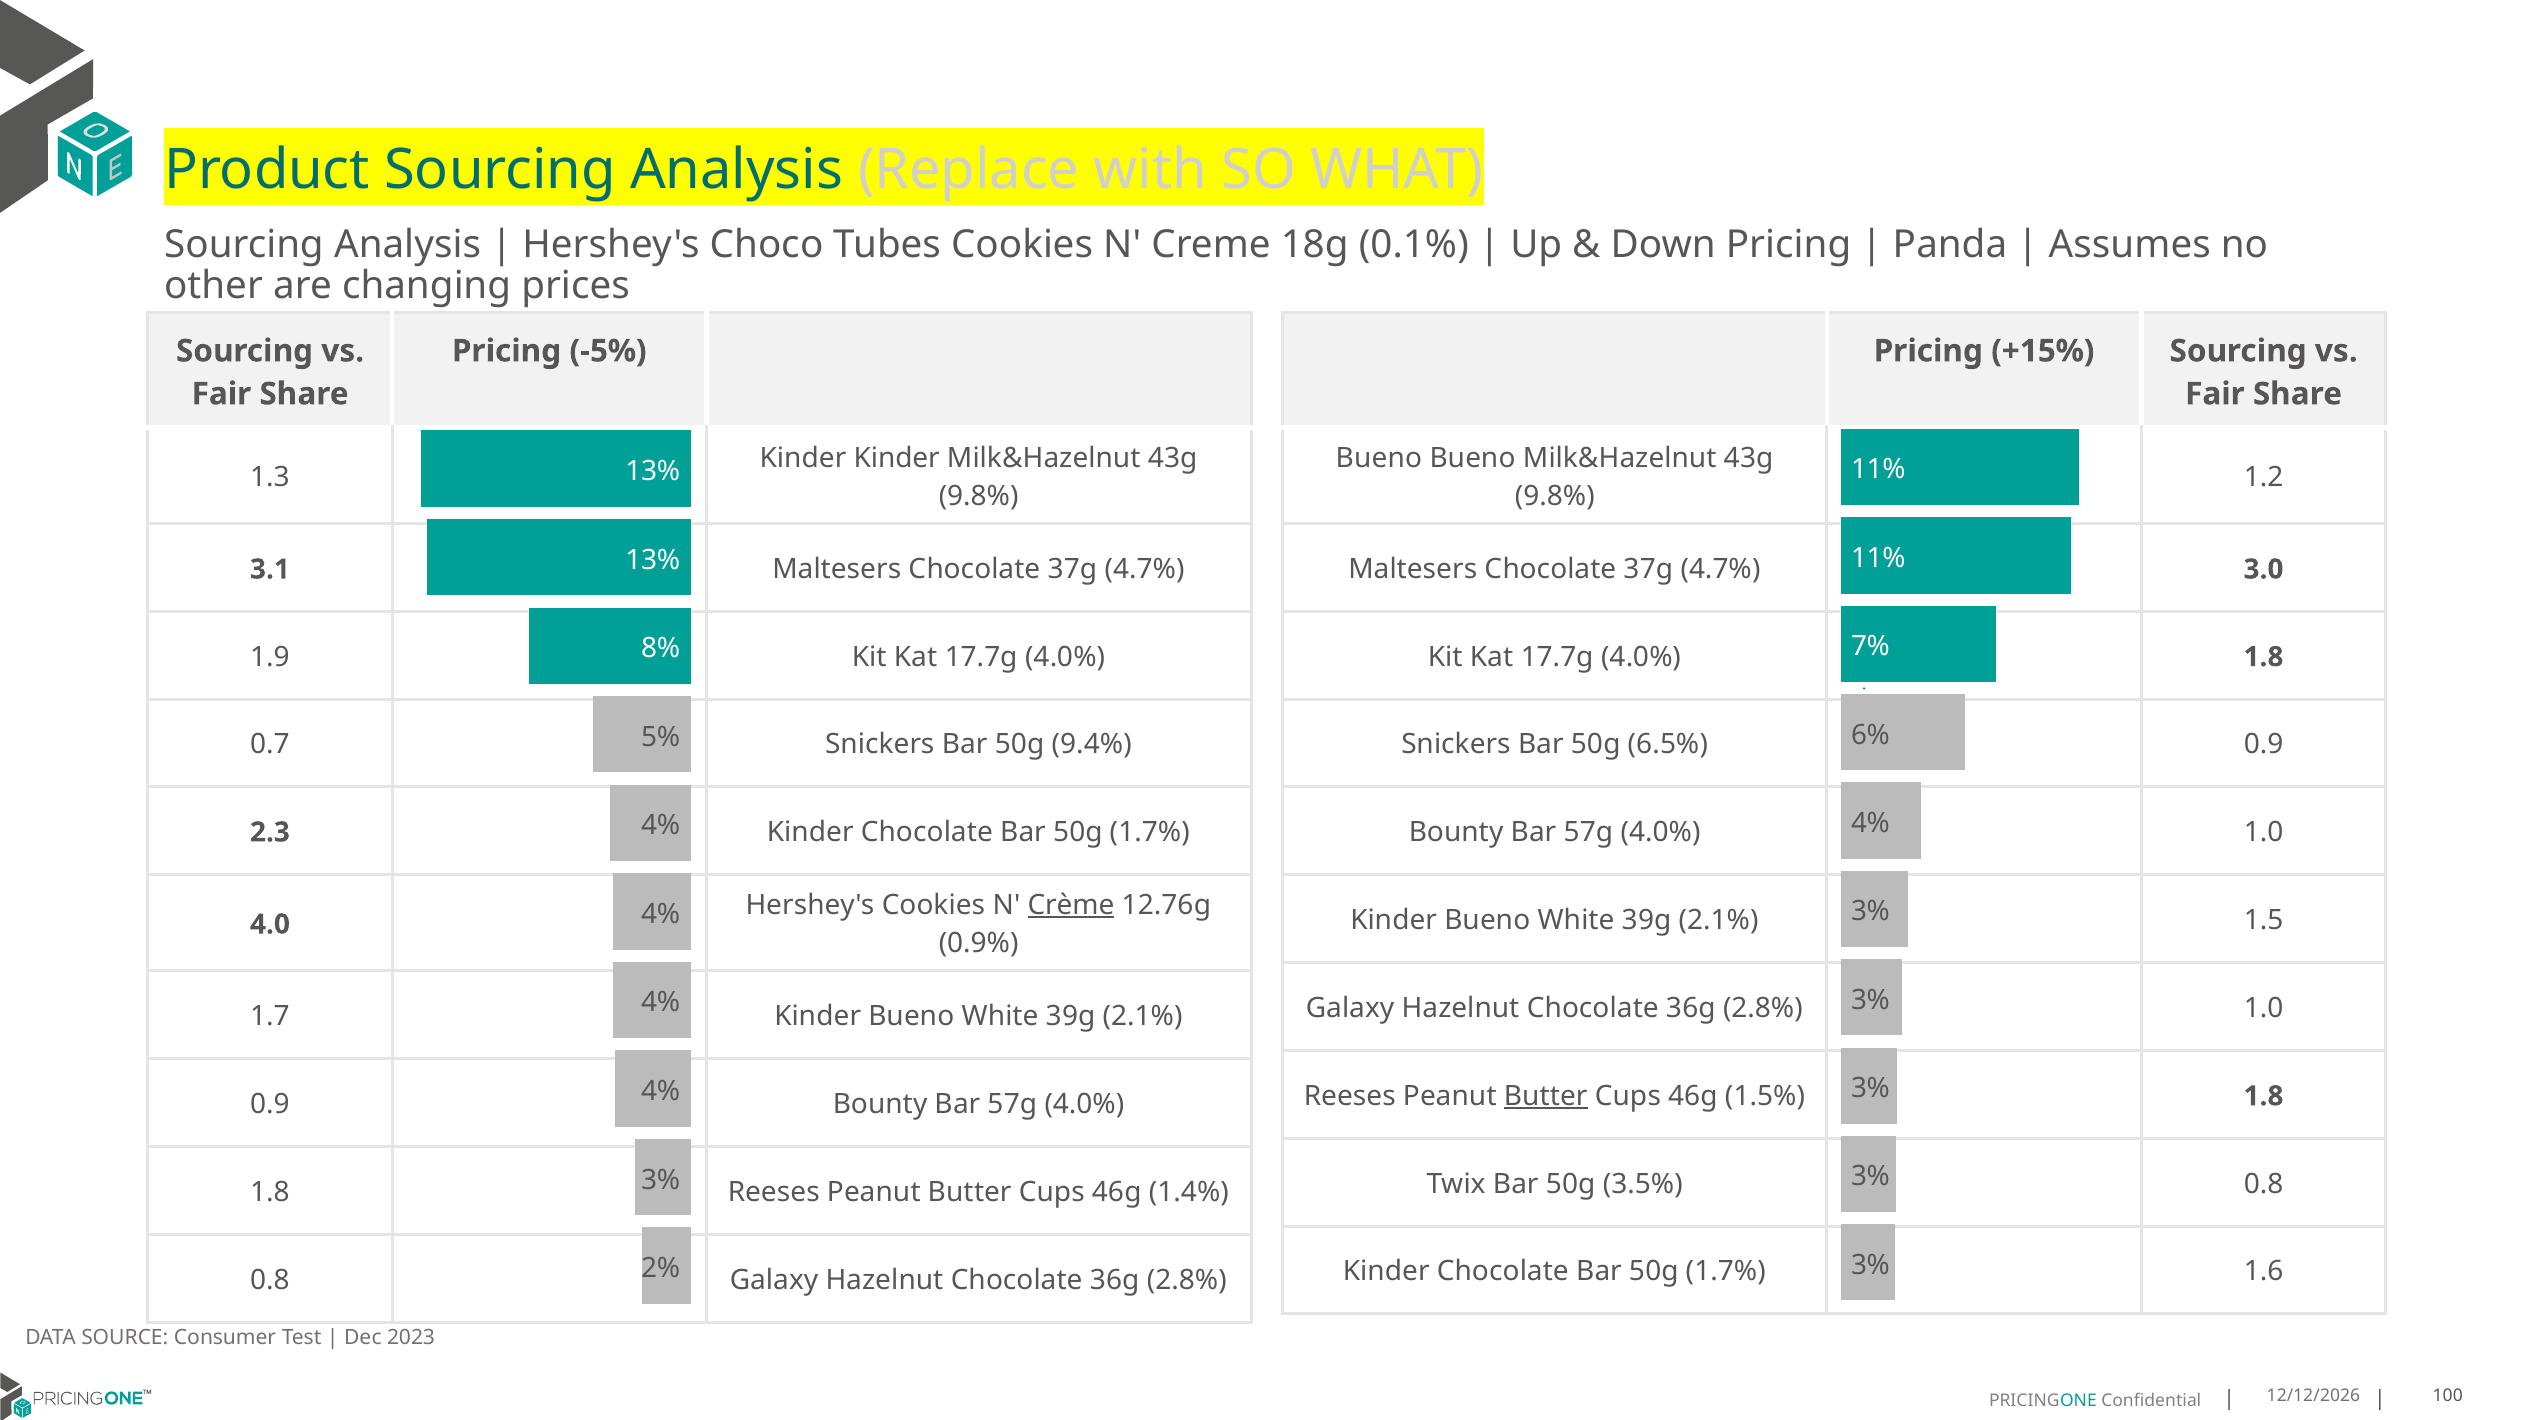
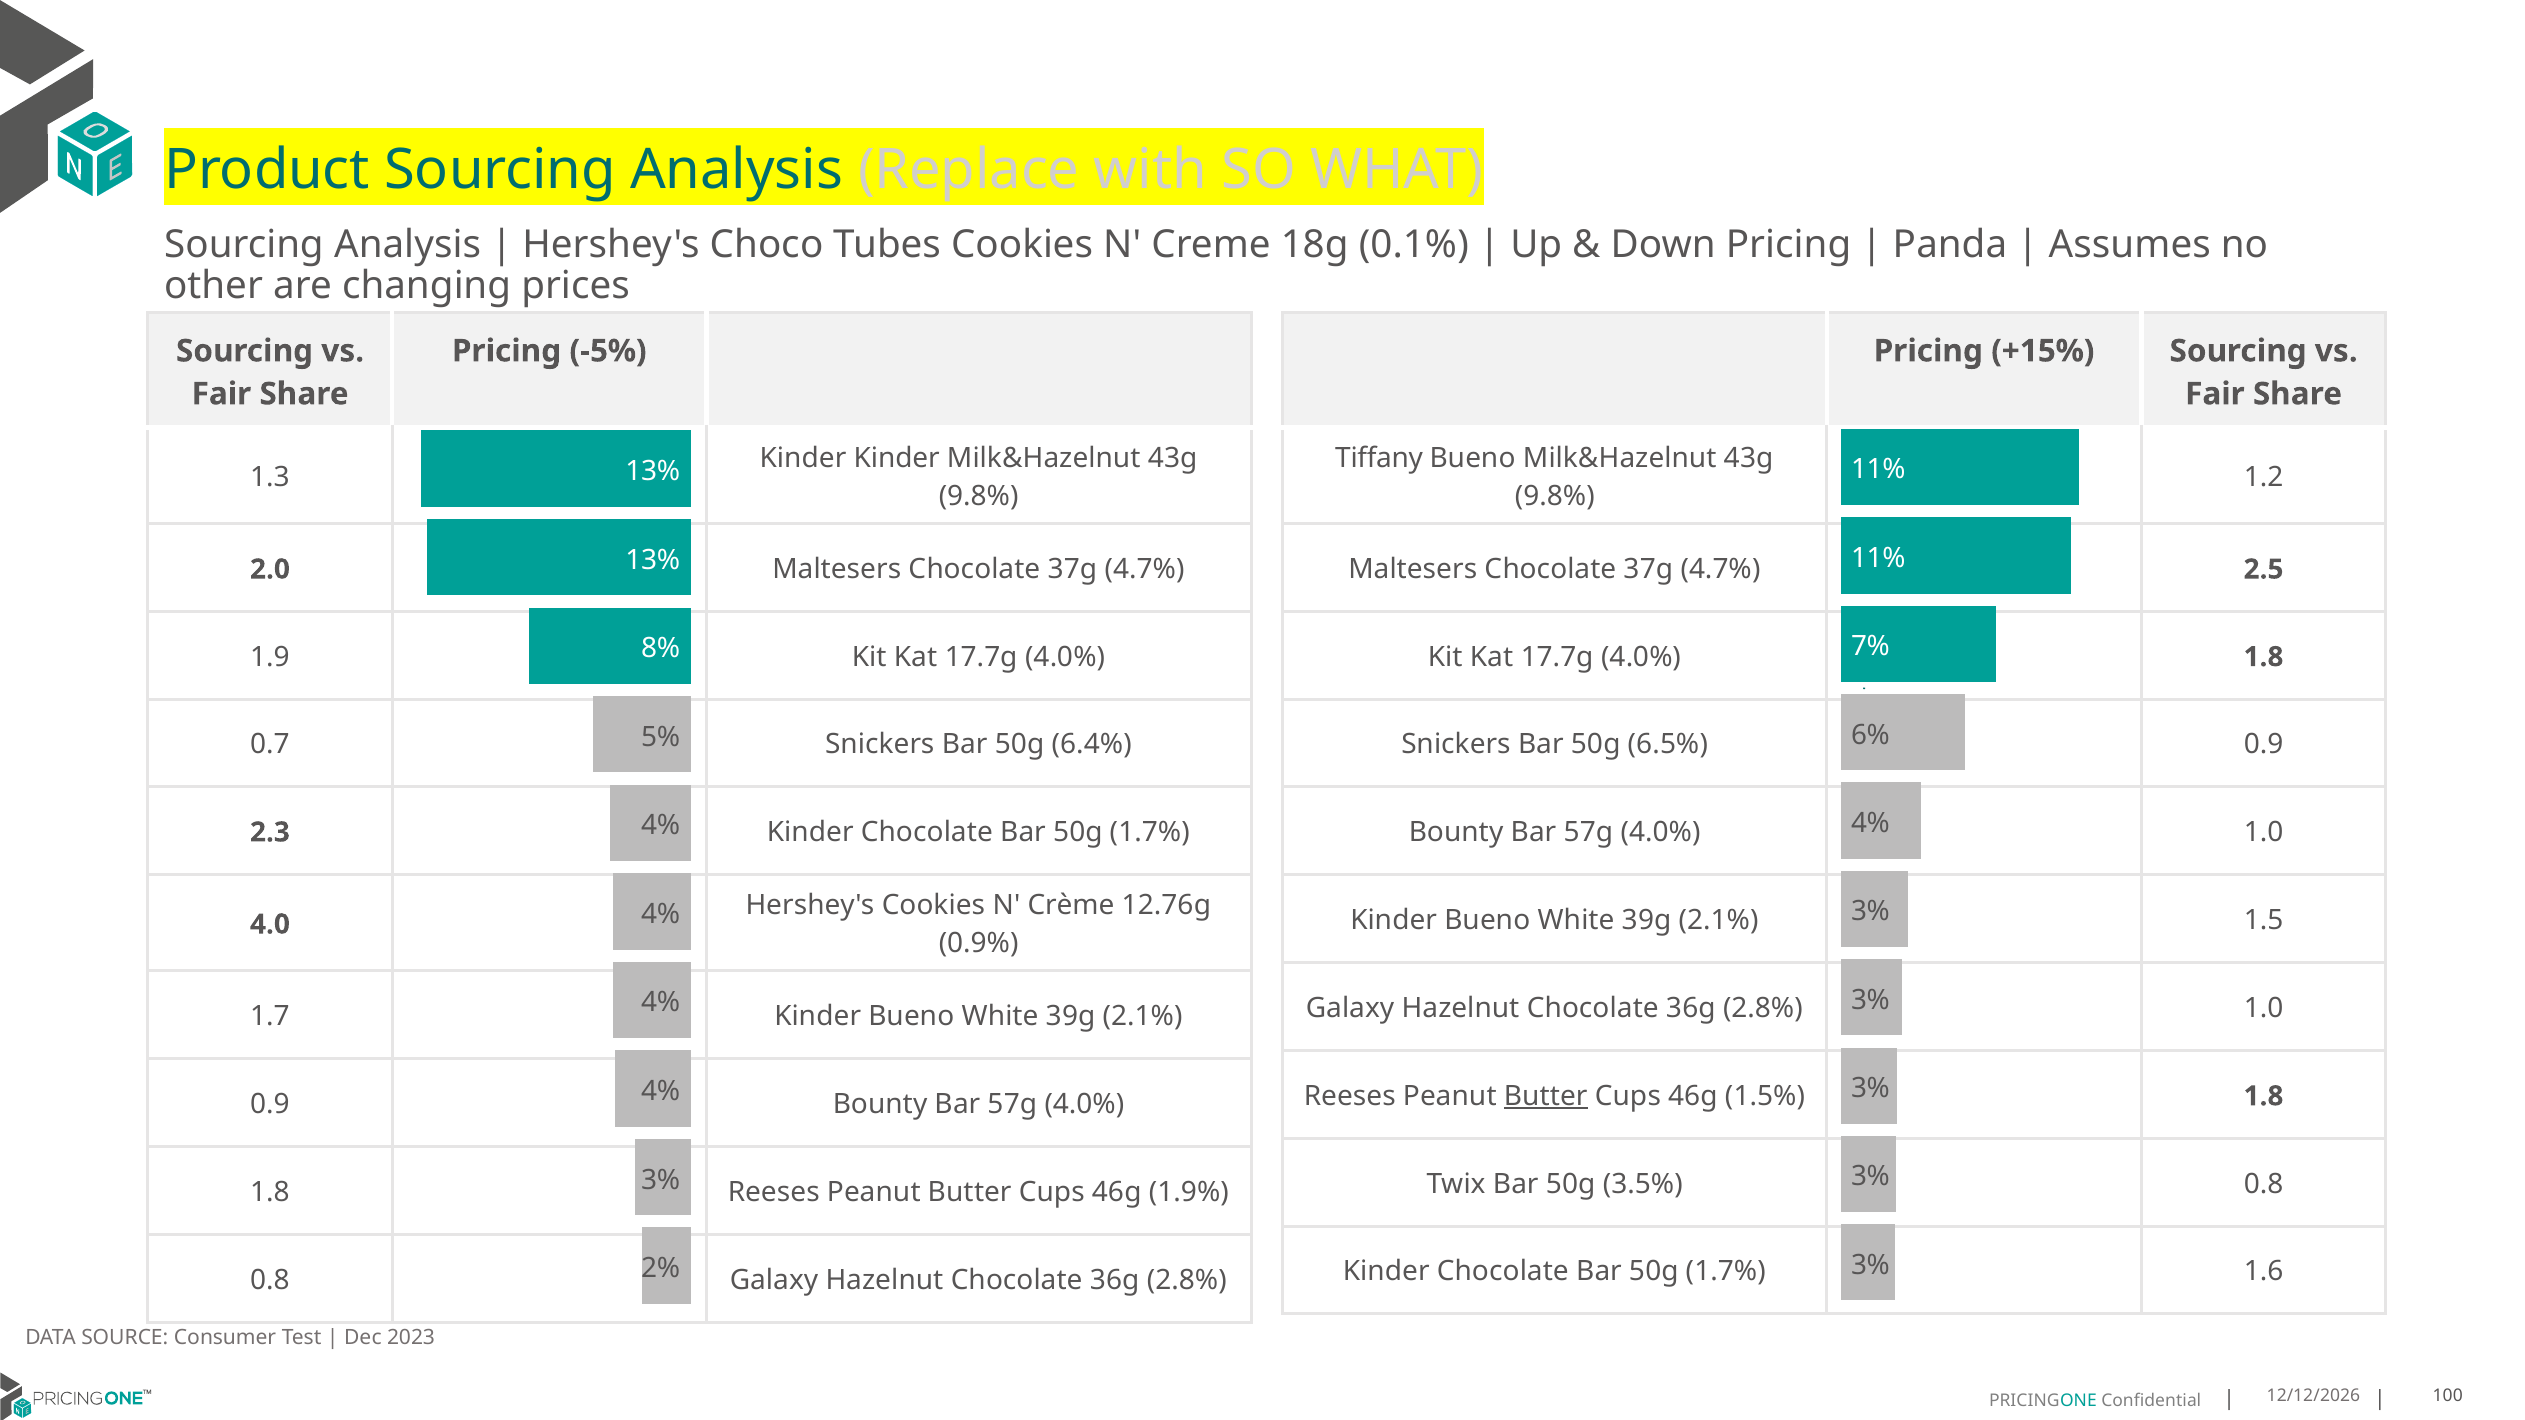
Bueno: Bueno -> Tiffany (1379, 458)
3.0: 3.0 -> 2.5 (2264, 569)
3.1: 3.1 -> 2.0 (270, 569)
9.4%: 9.4% -> 6.4% (1092, 745)
Crème underline: present -> none (1071, 905)
1.4%: 1.4% -> 1.9% (1189, 1192)
